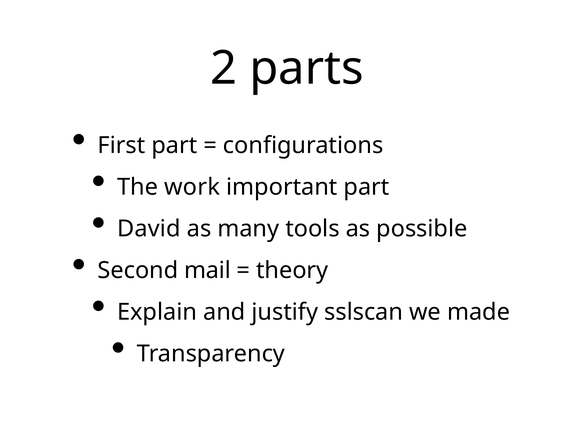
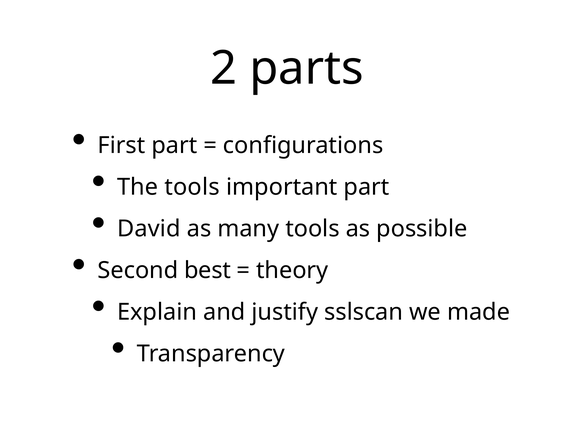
The work: work -> tools (192, 187)
mail: mail -> best (207, 271)
